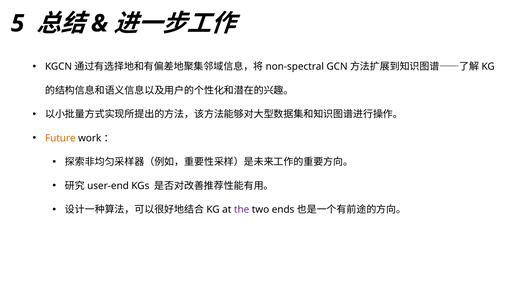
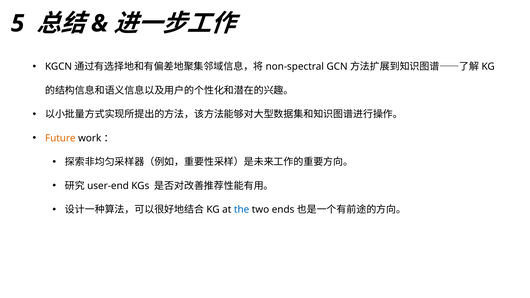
the colour: purple -> blue (242, 210)
